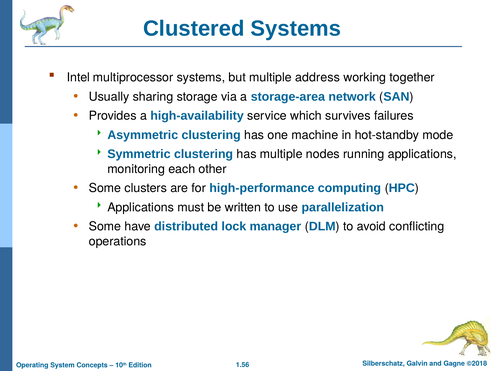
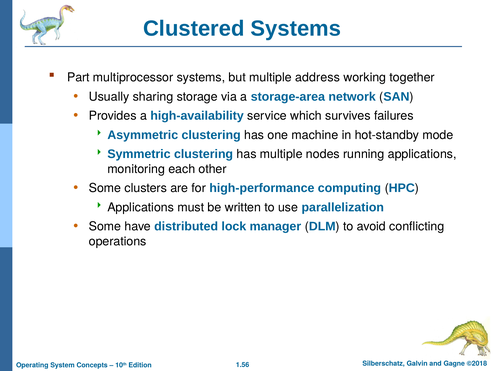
Intel: Intel -> Part (78, 78)
